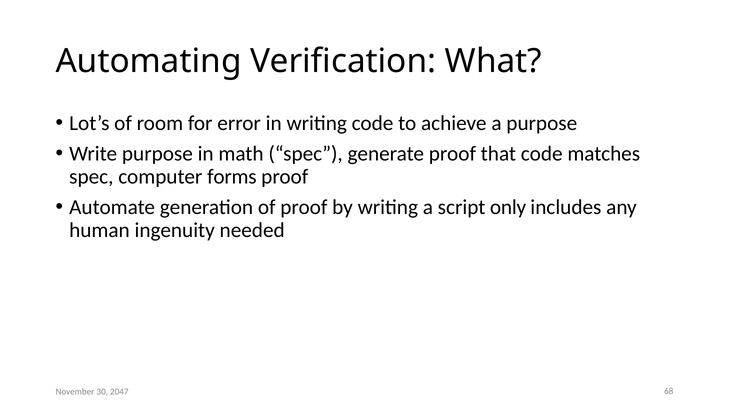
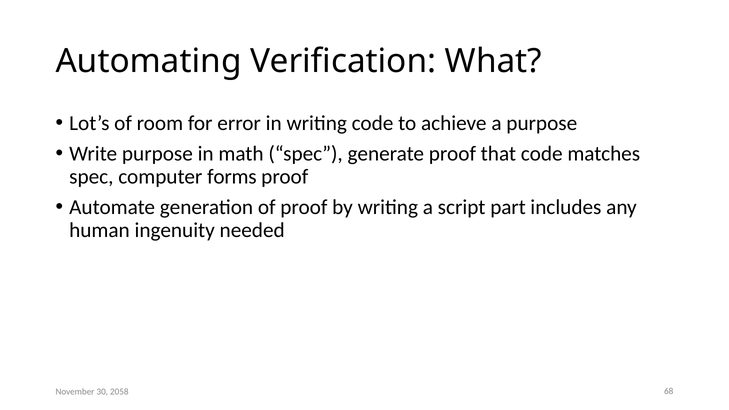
only: only -> part (508, 207)
2047: 2047 -> 2058 (119, 392)
